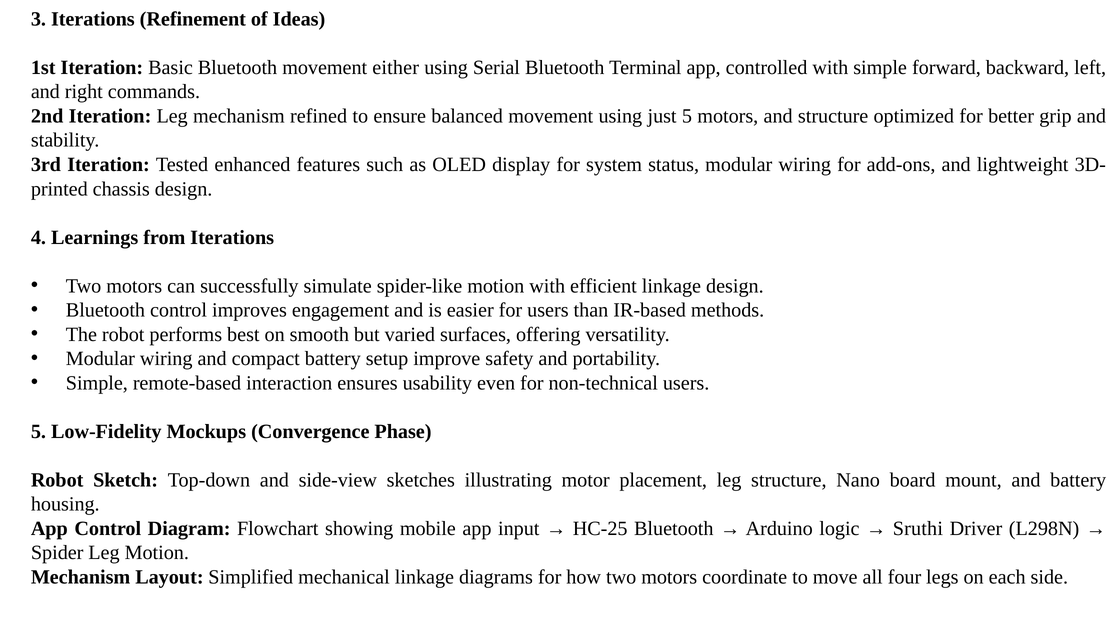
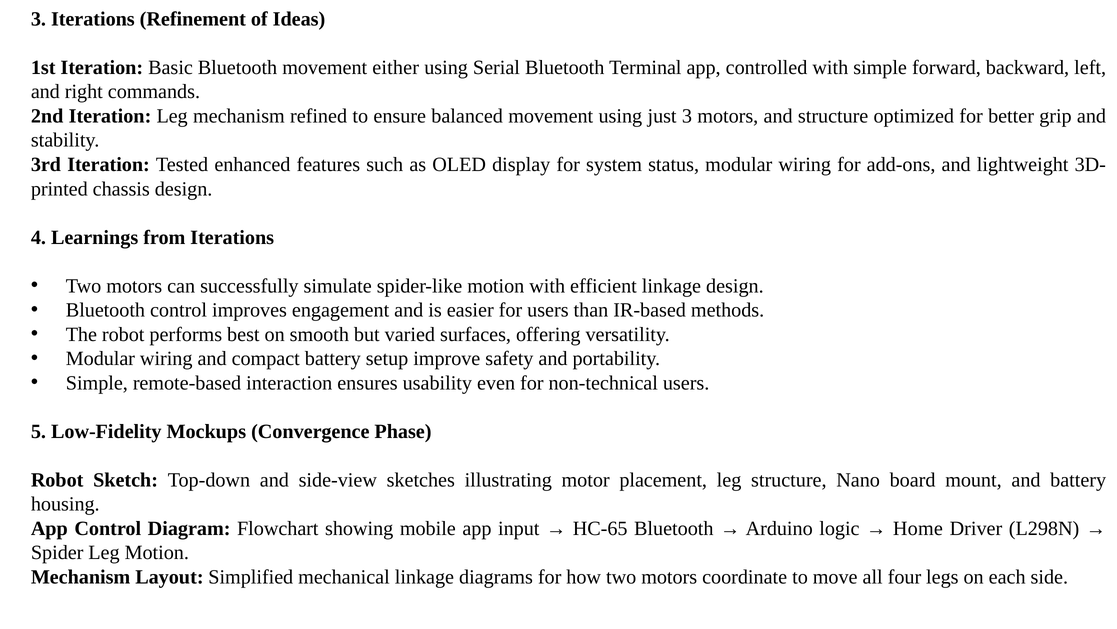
just 5: 5 -> 3 (687, 116)
HC-25: HC-25 -> HC-65 (600, 528)
Sruthi: Sruthi -> Home (918, 528)
